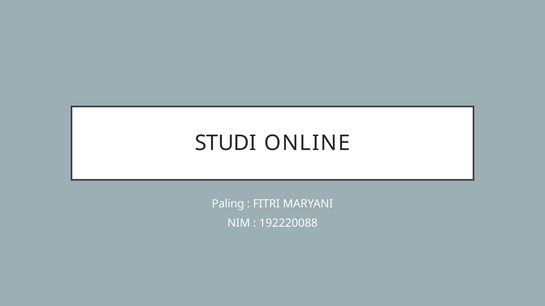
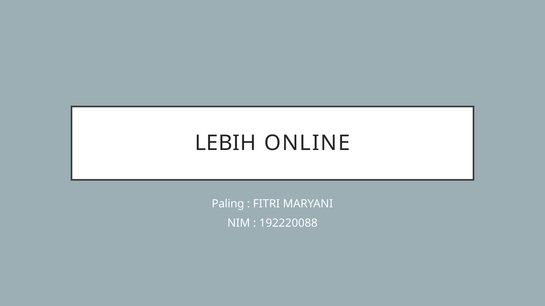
STUDI: STUDI -> LEBIH (225, 143)
